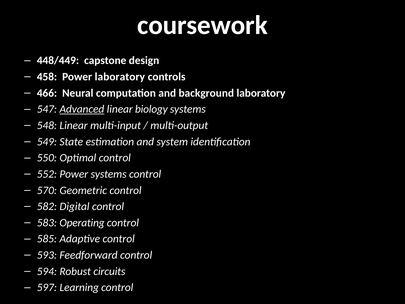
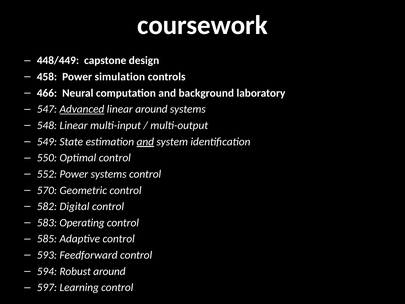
Power laboratory: laboratory -> simulation (120, 77)
linear biology: biology -> around (151, 109)
and underline: none -> present (145, 142)
Robust circuits: circuits -> around (109, 271)
